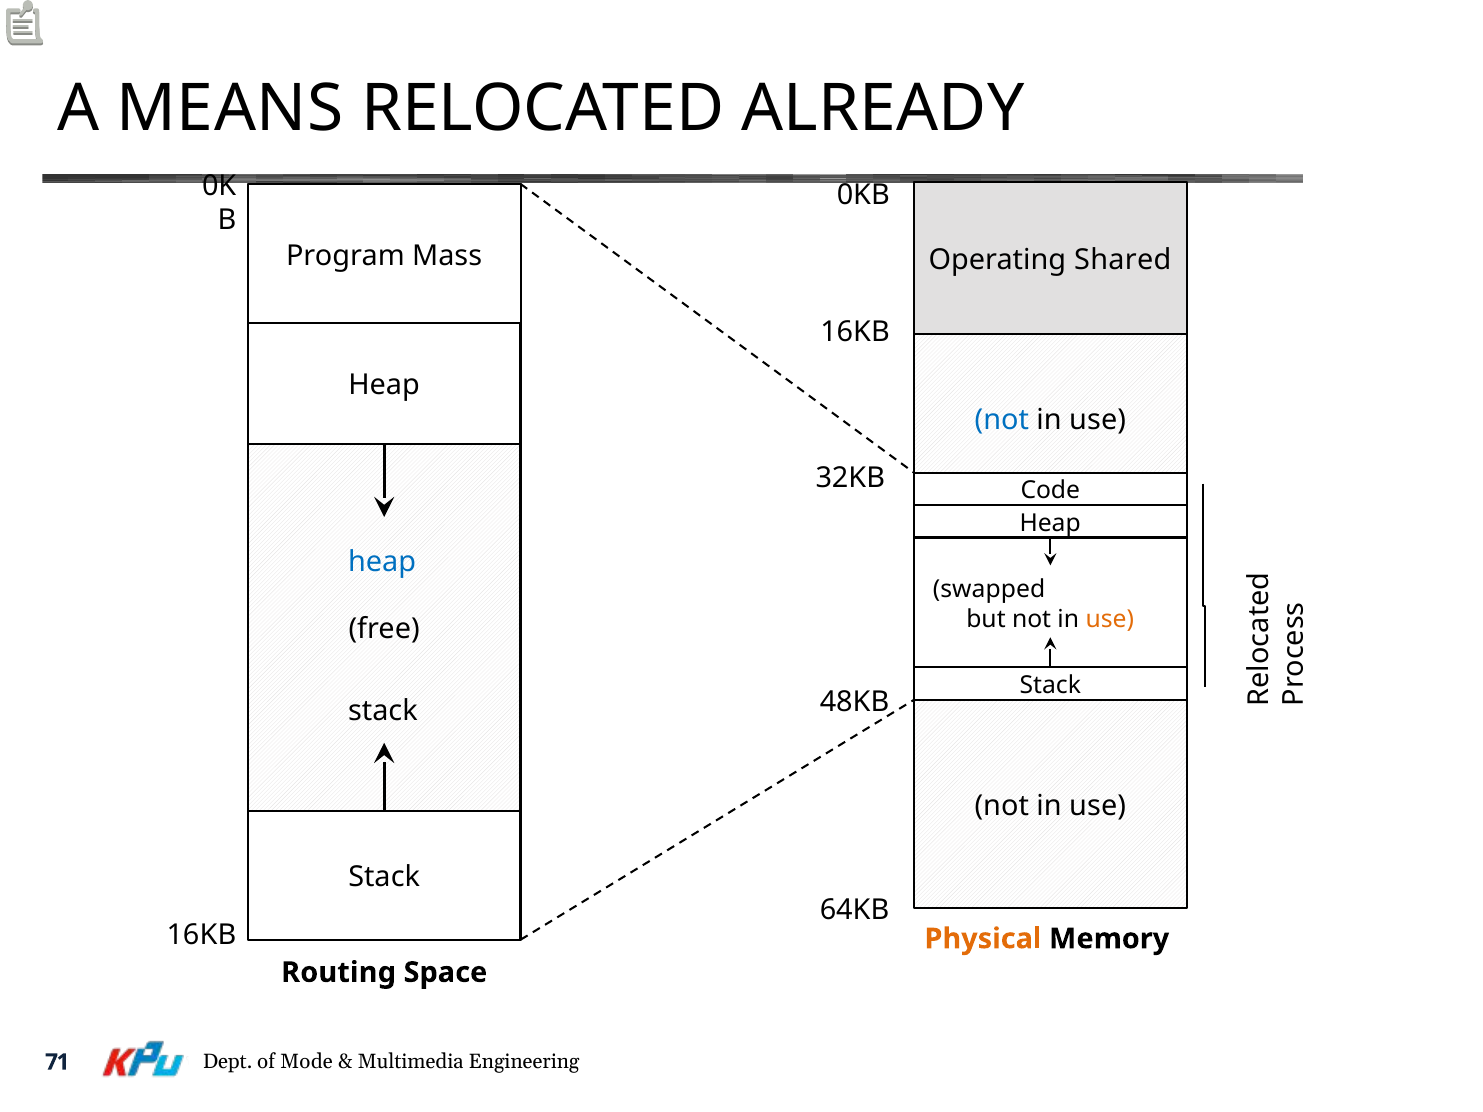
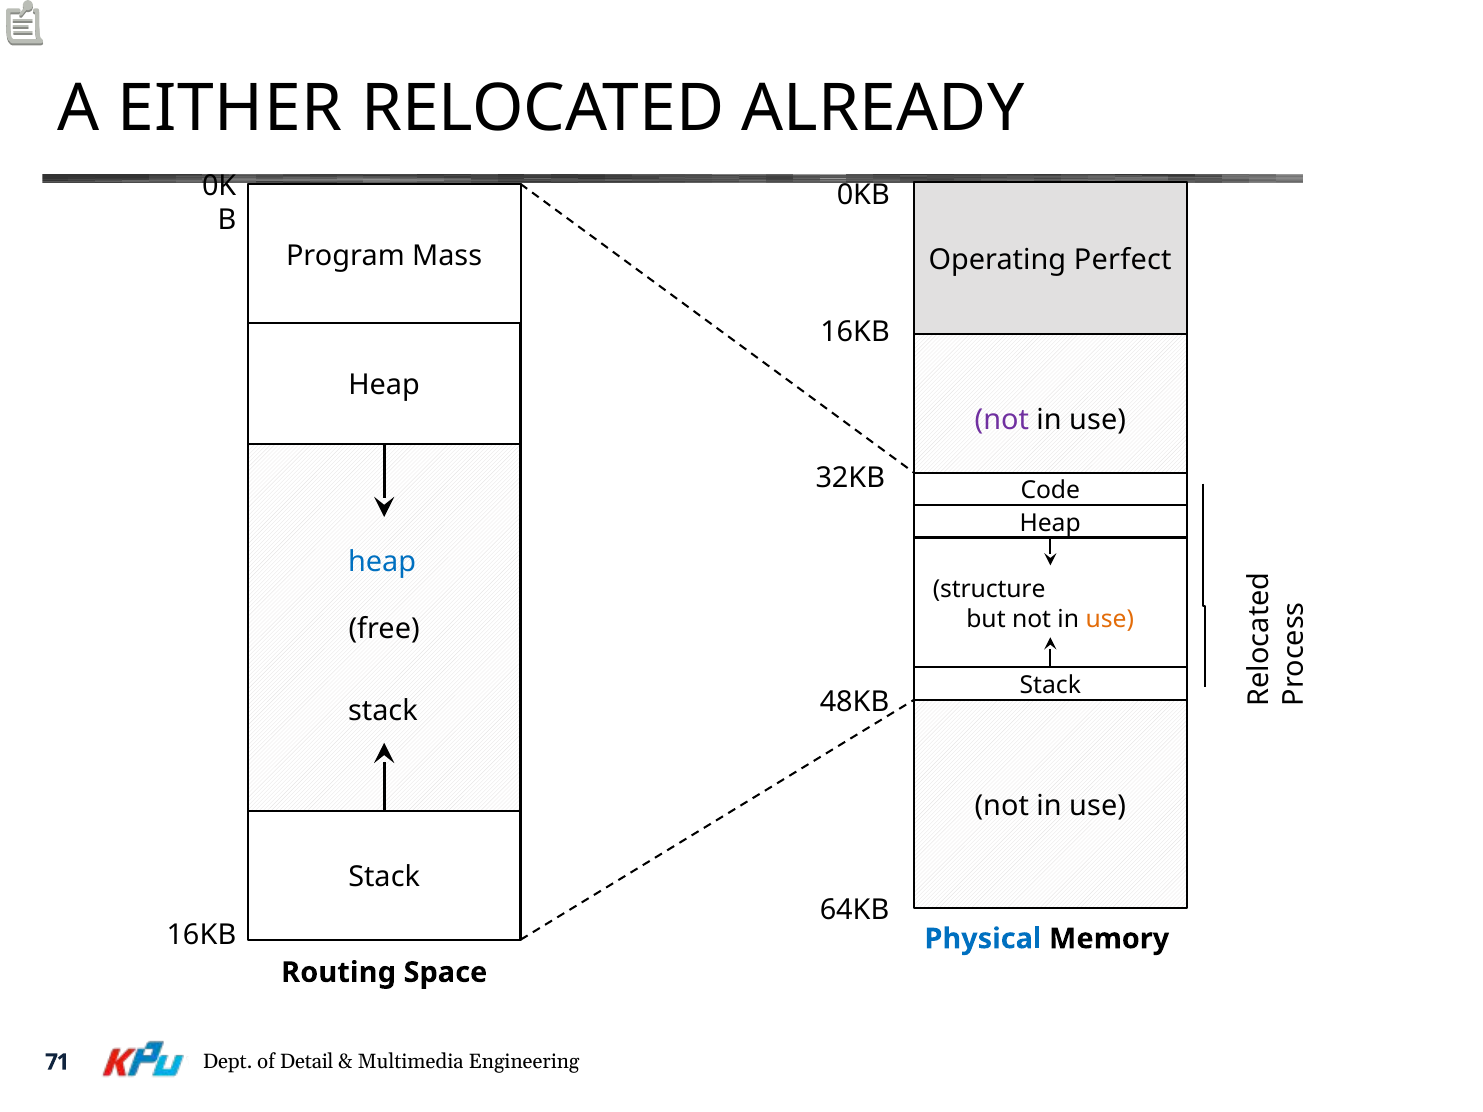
MEANS: MEANS -> EITHER (230, 109)
Shared: Shared -> Perfect (1123, 260)
not colour: blue -> purple (1002, 420)
swapped: swapped -> structure (989, 589)
Physical colour: orange -> blue (983, 939)
Mode: Mode -> Detail (307, 1062)
